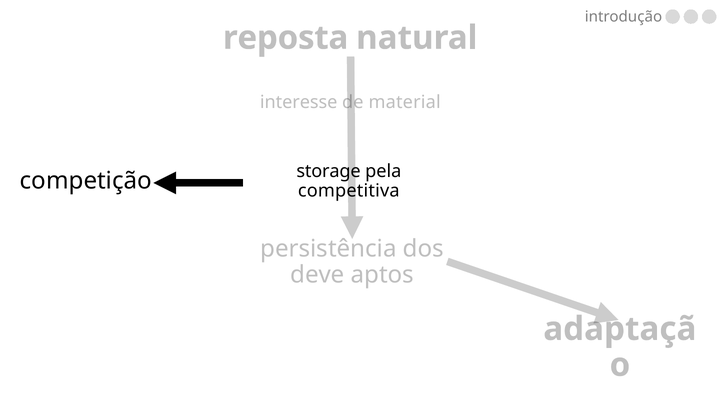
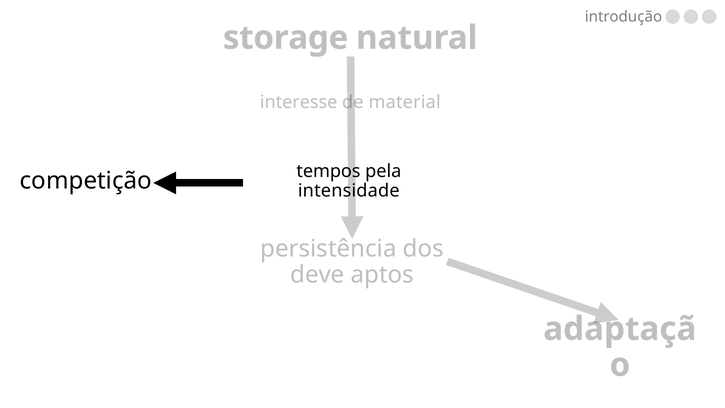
reposta: reposta -> storage (286, 38)
storage: storage -> tempos (328, 171)
competitiva: competitiva -> intensidade (349, 191)
